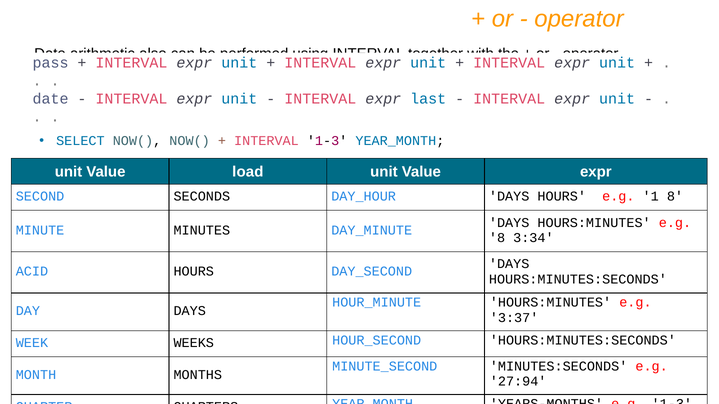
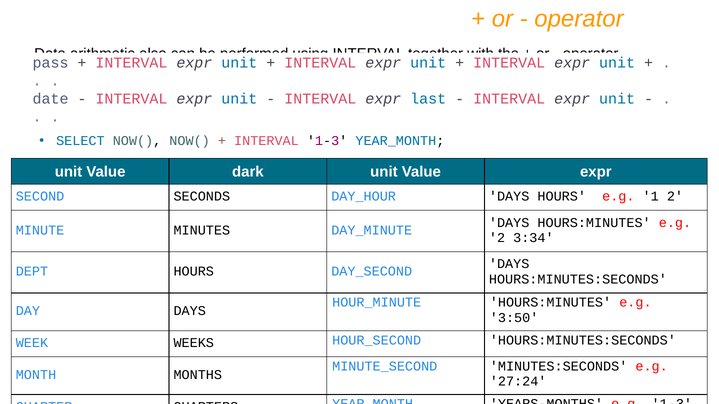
load: load -> dark (248, 172)
1 8: 8 -> 2 (675, 197)
8: 8 -> 2 (497, 238)
ACID: ACID -> DEPT (32, 272)
3:37: 3:37 -> 3:50 (514, 318)
27:94: 27:94 -> 27:24 (518, 382)
